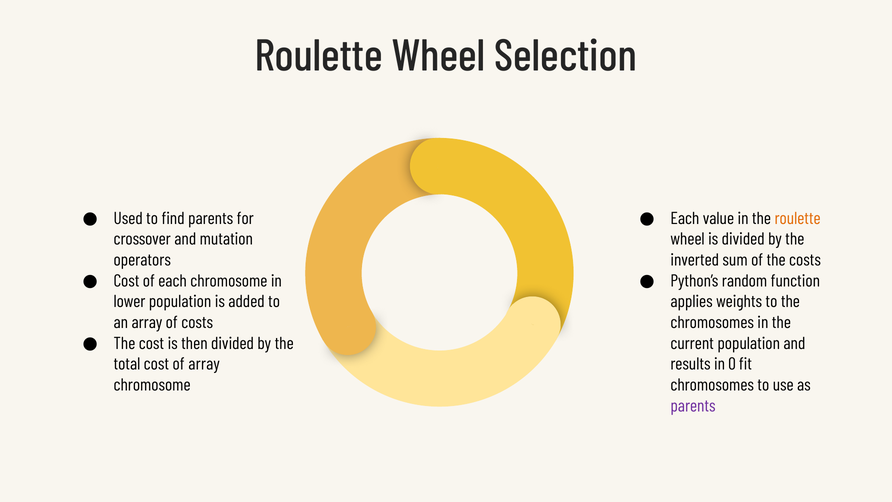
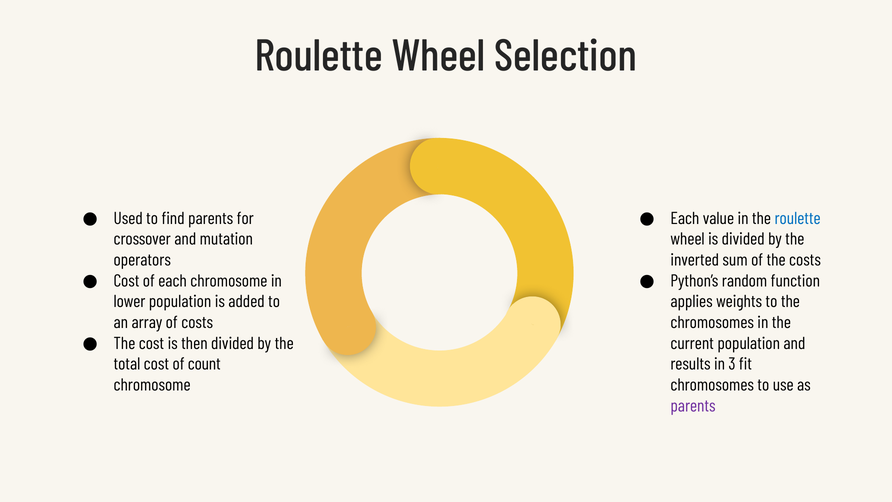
roulette colour: orange -> blue (798, 218)
of array: array -> count (204, 364)
0: 0 -> 3 (732, 364)
